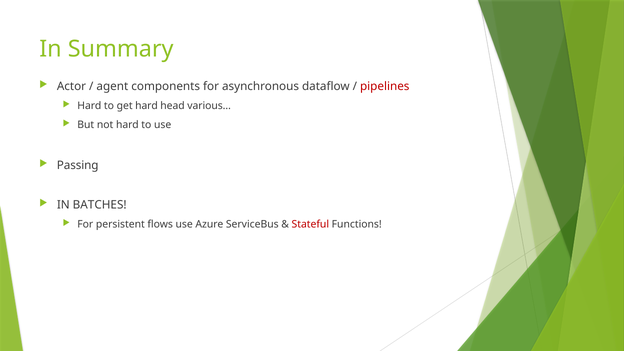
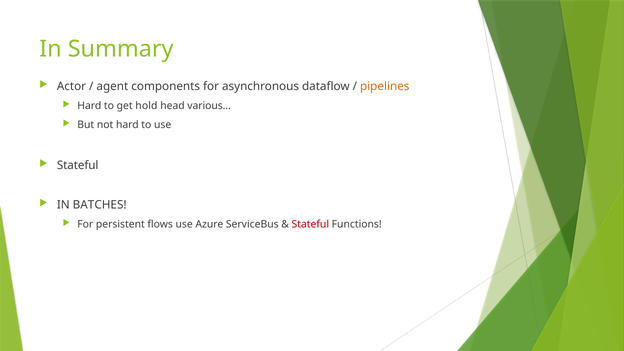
pipelines colour: red -> orange (385, 86)
get hard: hard -> hold (146, 106)
Passing: Passing -> Stateful (78, 165)
